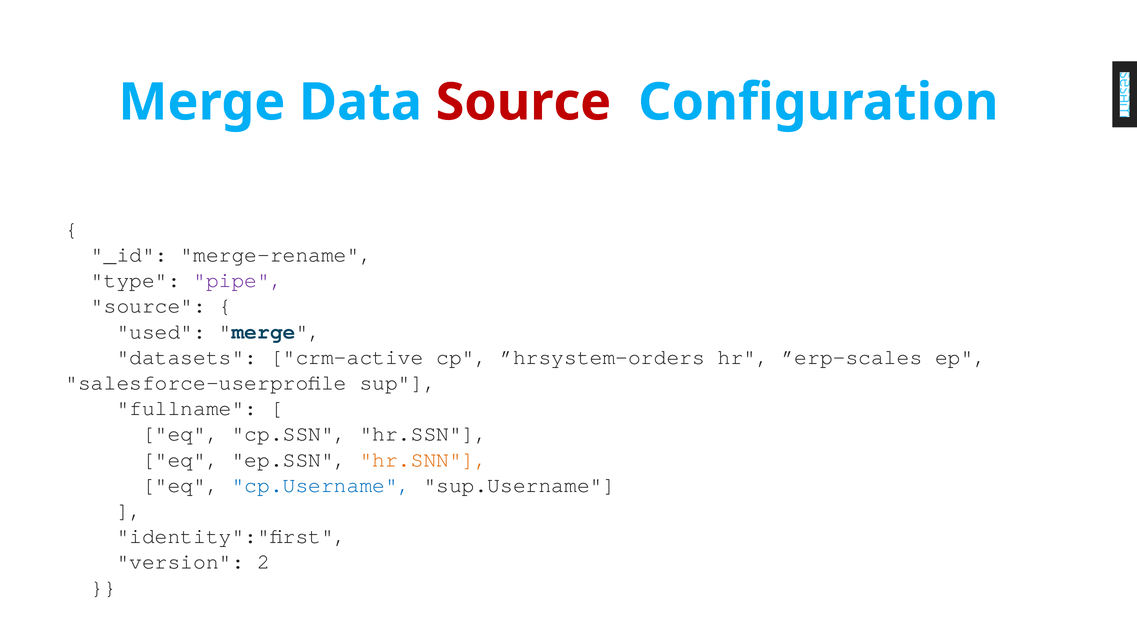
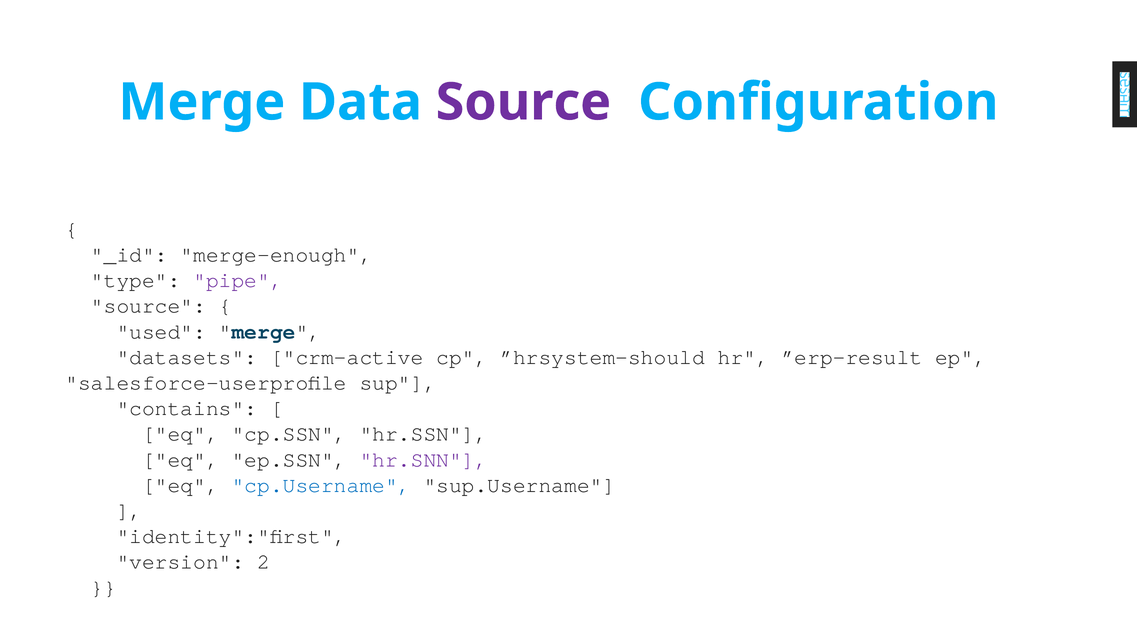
Source colour: red -> purple (523, 102)
merge-rename: merge-rename -> merge-enough (276, 254)
”hrsystem-orders: ”hrsystem-orders -> ”hrsystem-should (603, 357)
”erp-scales: ”erp-scales -> ”erp-result (852, 357)
fullname: fullname -> contains (187, 408)
hr.SNN colour: orange -> purple (424, 459)
